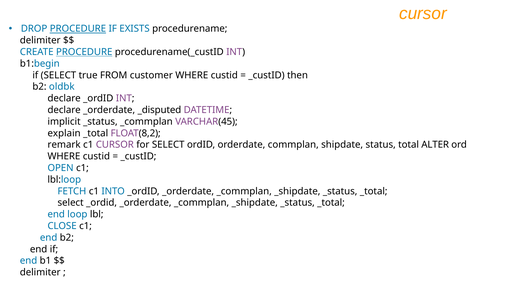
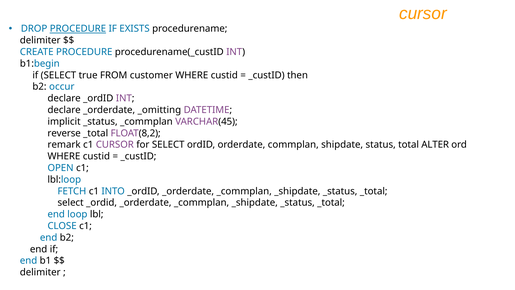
PROCEDURE underline: present -> none (84, 52)
oldbk: oldbk -> occur (62, 87)
_disputed: _disputed -> _omitting (159, 110)
explain: explain -> reverse (64, 133)
